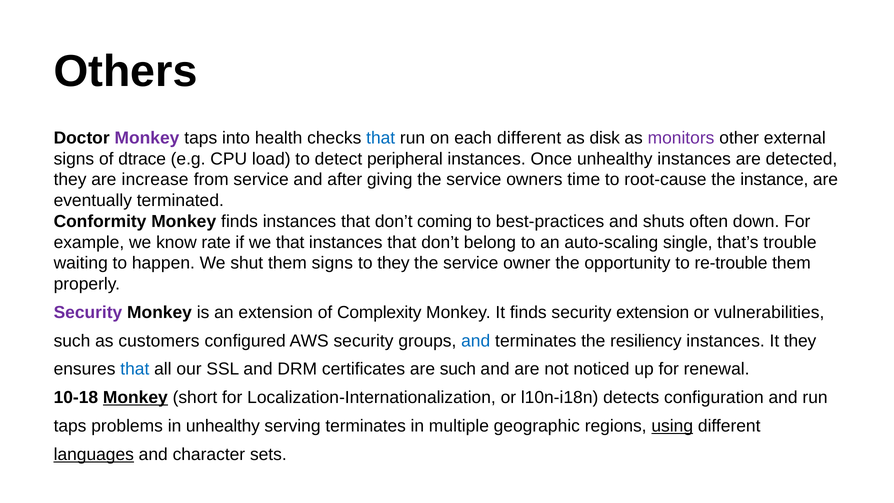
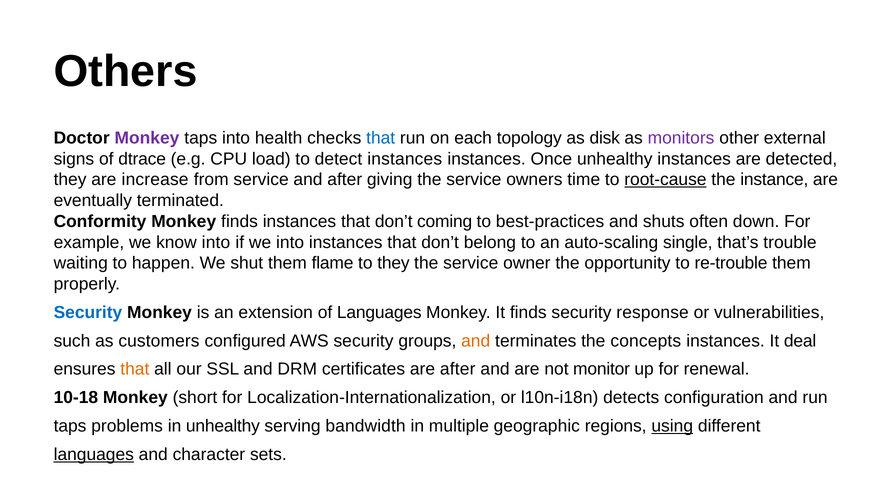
each different: different -> topology (529, 138)
detect peripheral: peripheral -> instances (405, 159)
root-cause underline: none -> present (665, 180)
know rate: rate -> into (216, 242)
we that: that -> into (290, 242)
them signs: signs -> flame (333, 263)
Security colour: purple -> blue (88, 312)
of Complexity: Complexity -> Languages (379, 312)
security extension: extension -> response (653, 312)
and colour: blue -> orange (476, 341)
resiliency: resiliency -> concepts (646, 341)
It they: they -> deal (800, 341)
that colour: blue -> orange (135, 369)
are such: such -> after (458, 369)
noticed: noticed -> monitor (602, 369)
Monkey underline: present -> none (135, 398)
serving terminates: terminates -> bandwidth (366, 426)
